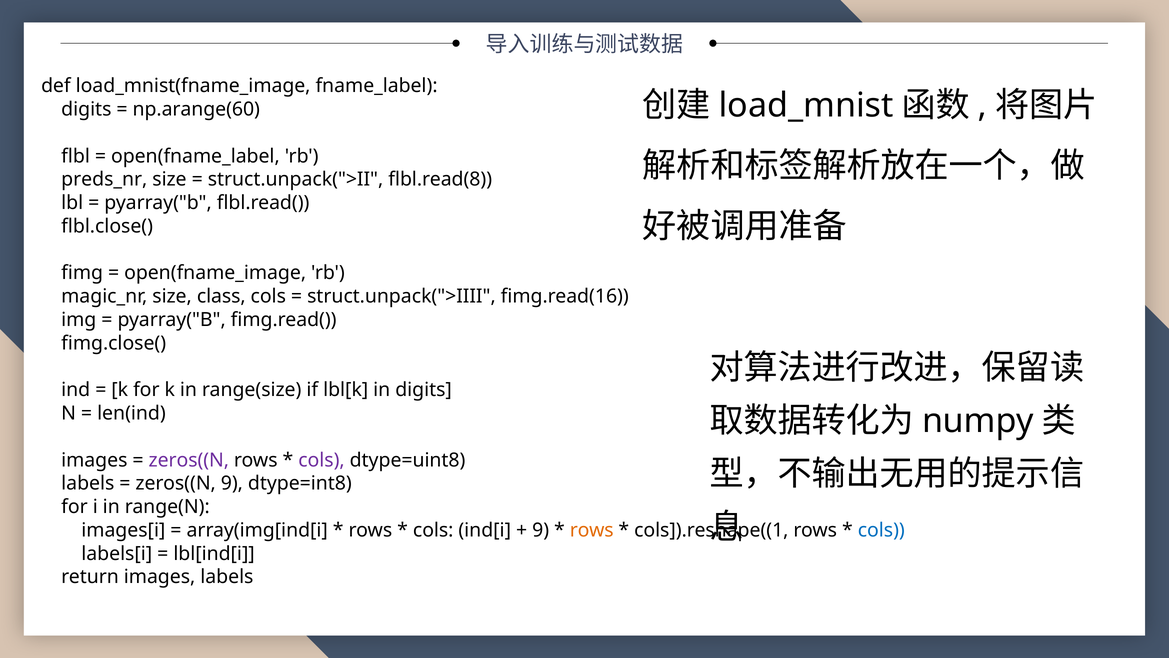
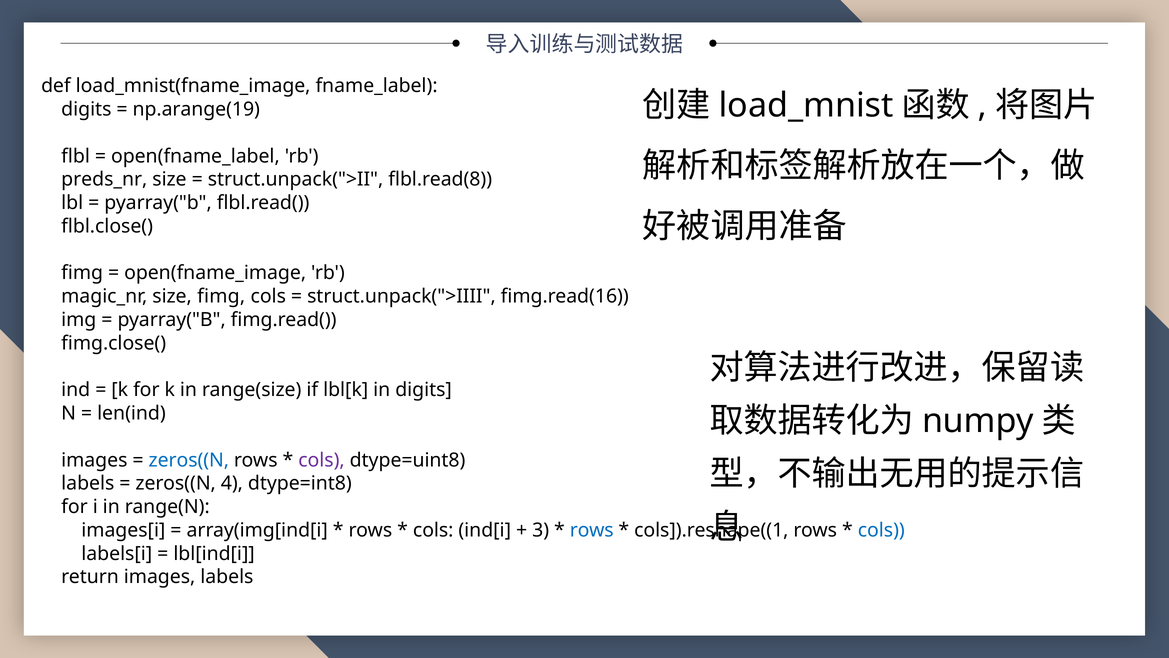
np.arange(60: np.arange(60 -> np.arange(19 (196, 109)
size class: class -> fimg (221, 296)
zeros((N colour: purple -> blue (189, 460)
zeros((N 9: 9 -> 4 (232, 483)
9: 9 -> 3 (541, 530)
rows colour: orange -> blue (592, 530)
